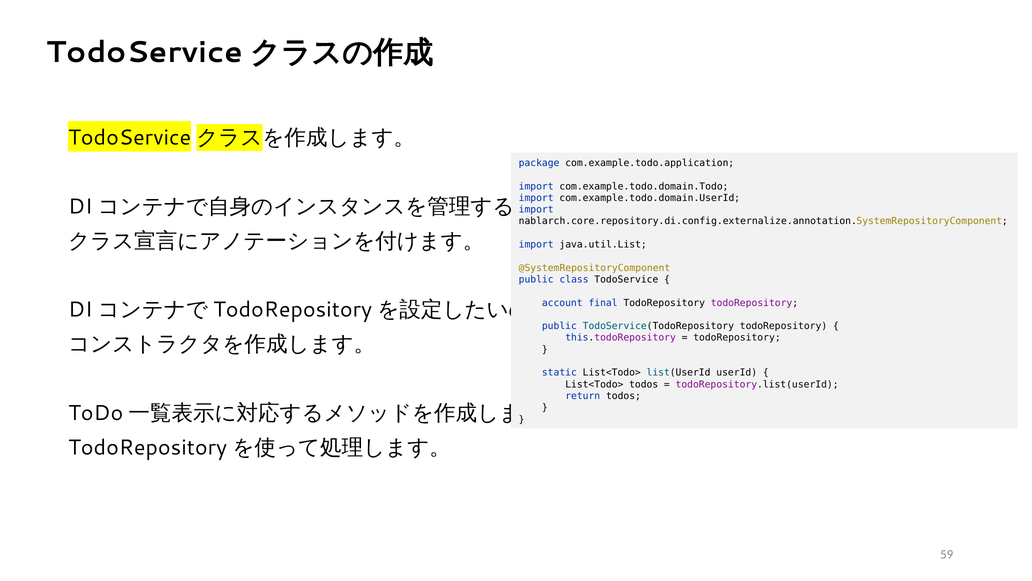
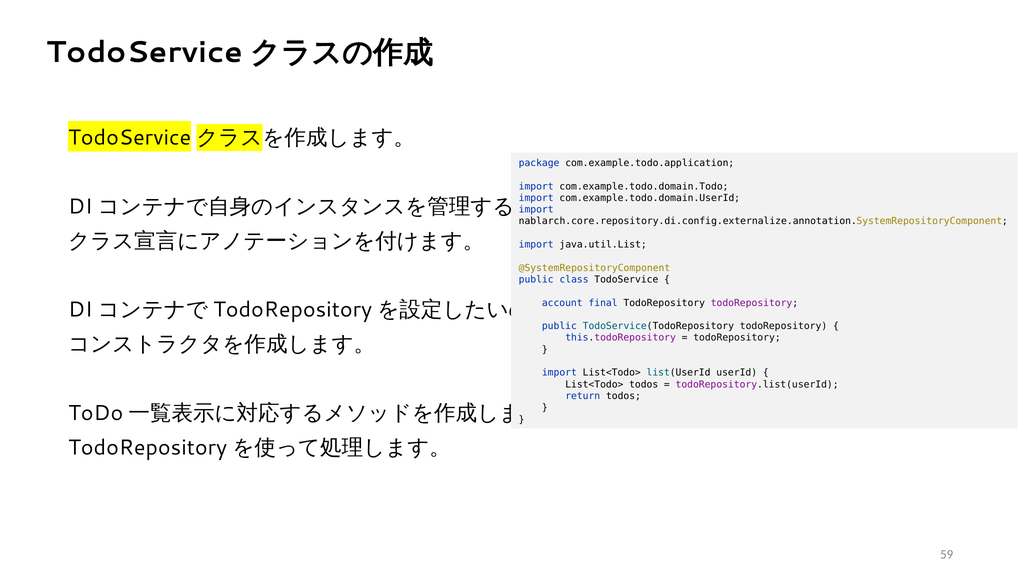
static: static -> import (559, 372)
